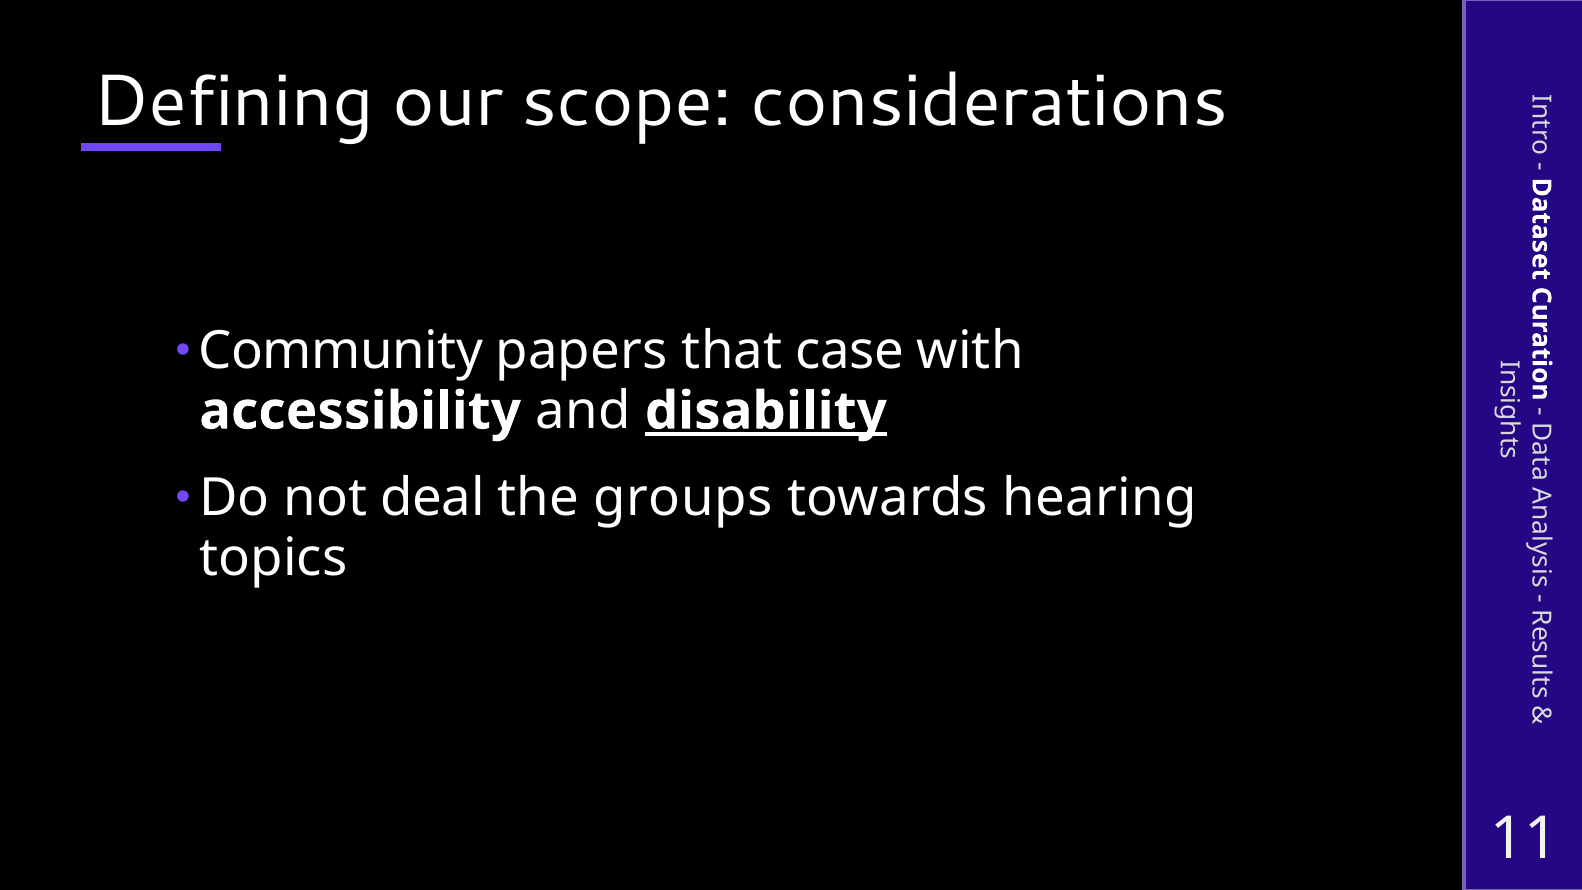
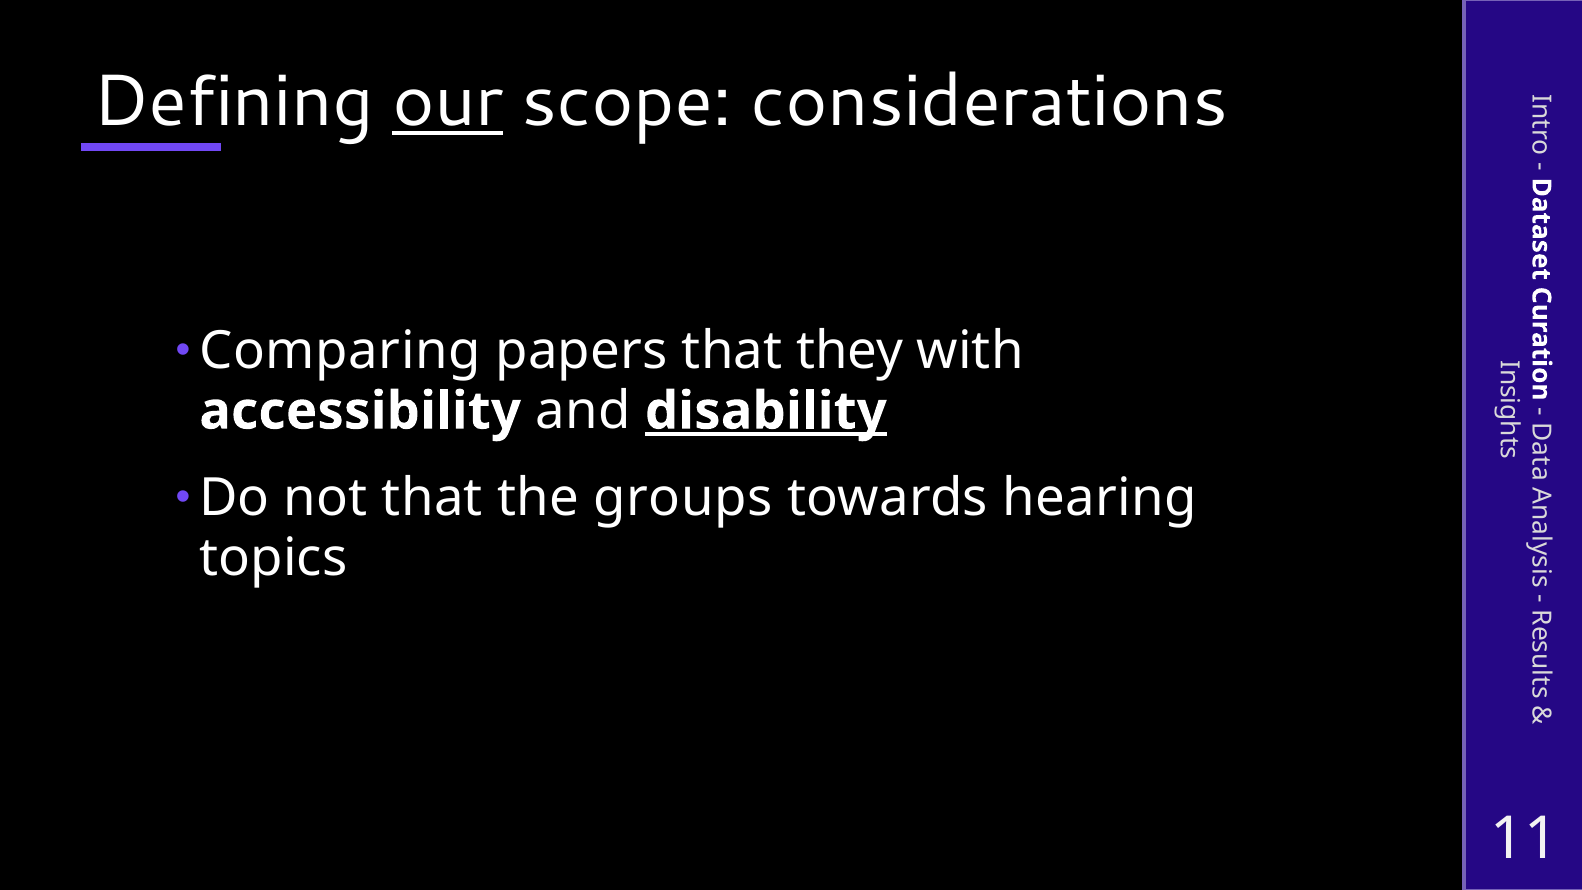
our underline: none -> present (448, 102)
Community: Community -> Comparing (340, 351)
case: case -> they (850, 351)
not deal: deal -> that (432, 498)
